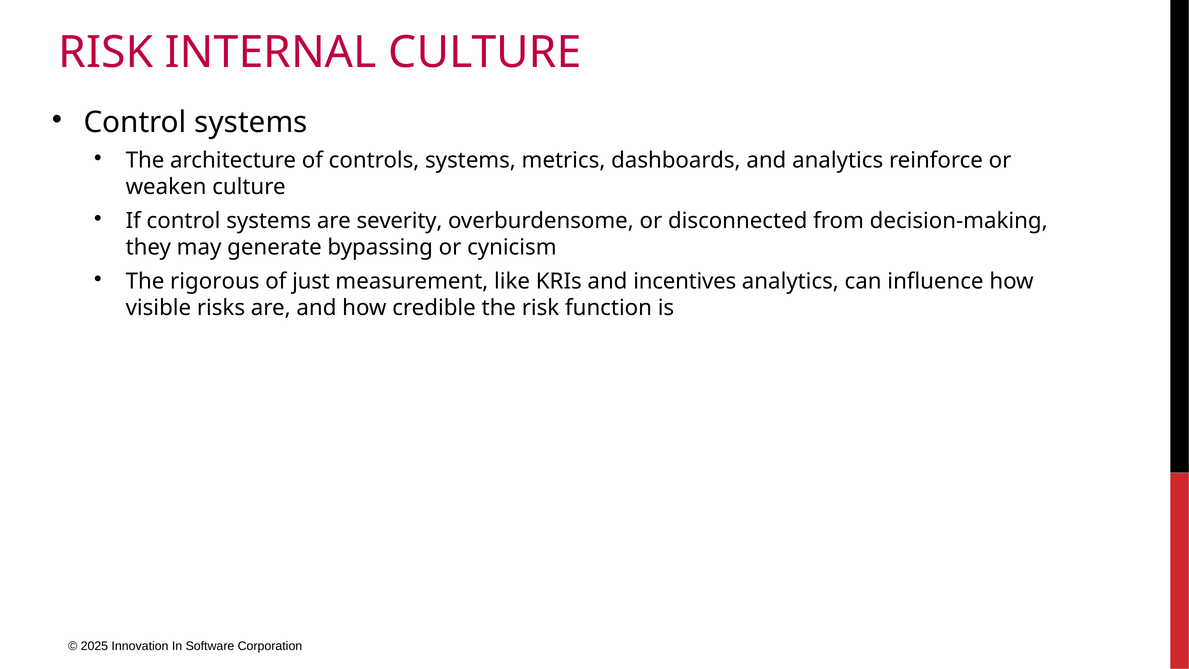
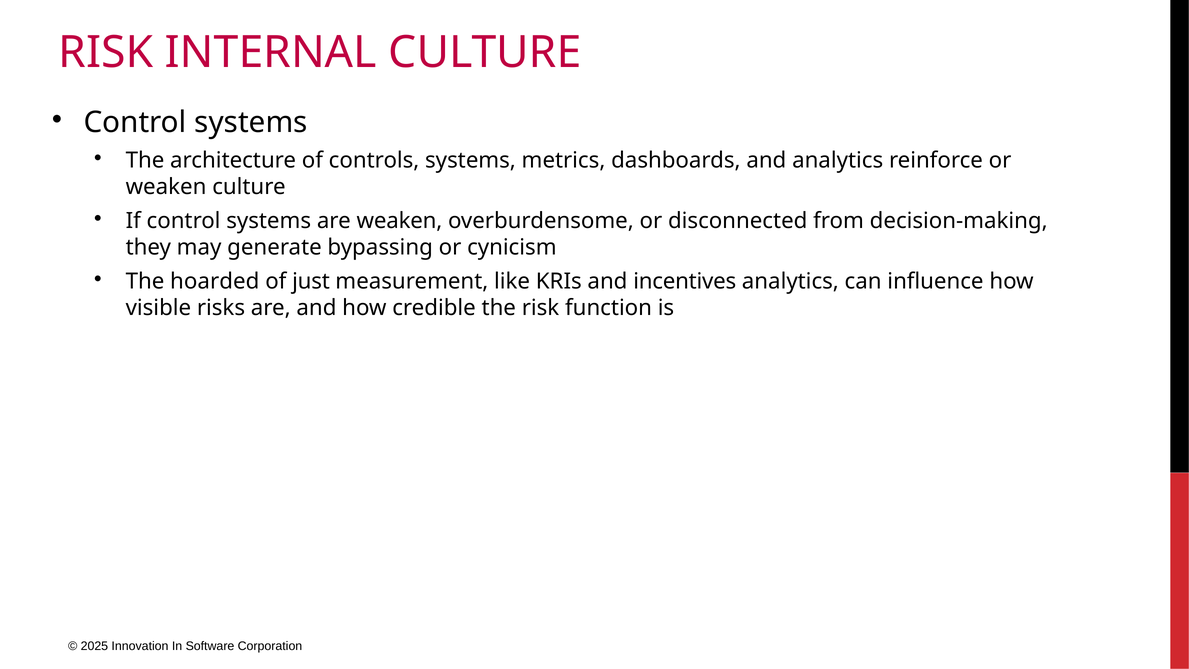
are severity: severity -> weaken (399, 221)
rigorous: rigorous -> hoarded (215, 281)
